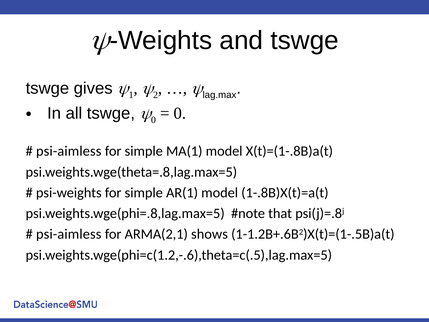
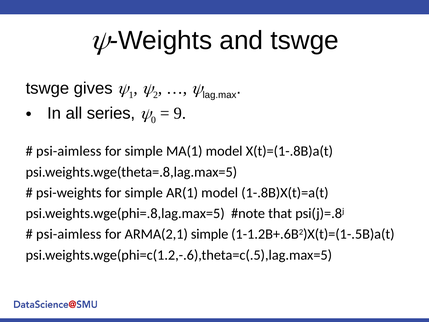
all tswge: tswge -> series (111, 113)
0: 0 -> 9 (180, 113)
ARMA(2,1 shows: shows -> simple (210, 234)
